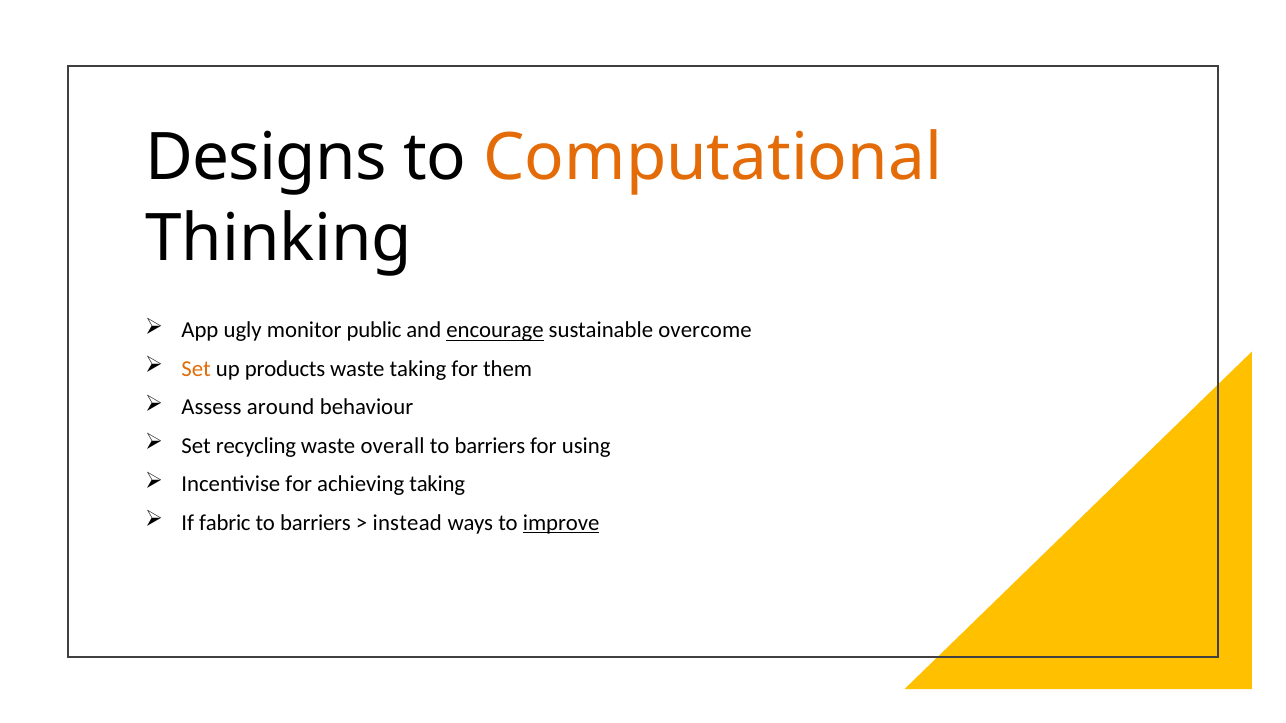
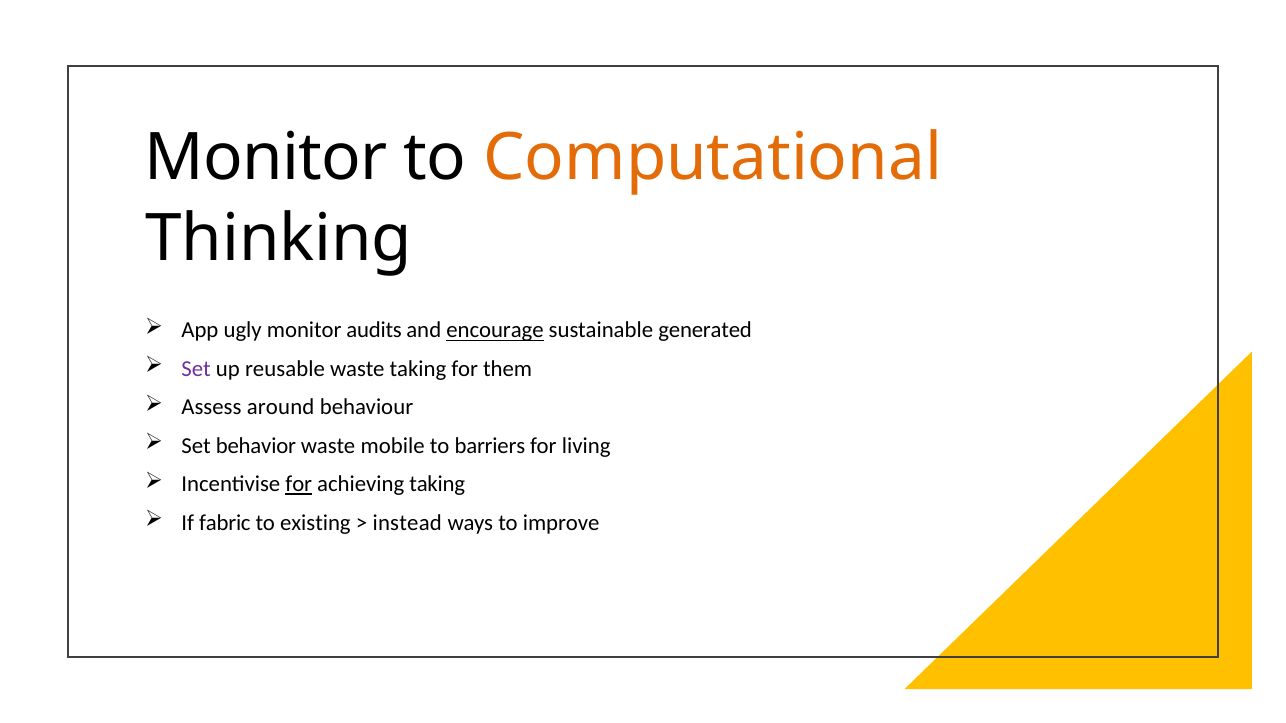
Designs: Designs -> Monitor (266, 158)
public: public -> audits (374, 331)
overcome: overcome -> generated (705, 331)
Set colour: orange -> purple (196, 369)
products: products -> reusable (285, 369)
recycling: recycling -> behavior (256, 446)
overall: overall -> mobile (393, 446)
using: using -> living (586, 446)
for underline: none -> present (299, 484)
barriers: barriers -> existing (315, 523)
improve underline: present -> none (561, 523)
